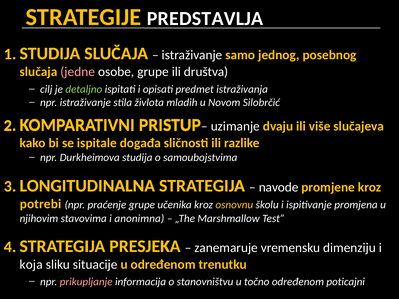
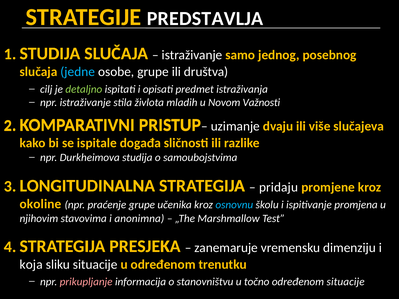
jedne colour: pink -> light blue (78, 72)
Silobrčić: Silobrčić -> Važnosti (261, 103)
navode: navode -> pridaju (279, 187)
potrebi: potrebi -> okoline (41, 204)
osnovnu colour: yellow -> light blue (234, 205)
određenom poticajni: poticajni -> situacije (346, 282)
